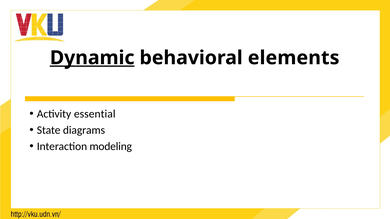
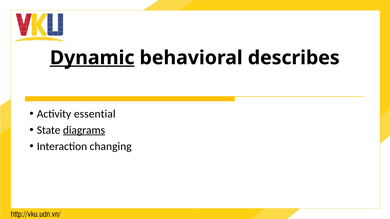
elements: elements -> describes (294, 58)
diagrams underline: none -> present (84, 130)
modeling: modeling -> changing (111, 147)
